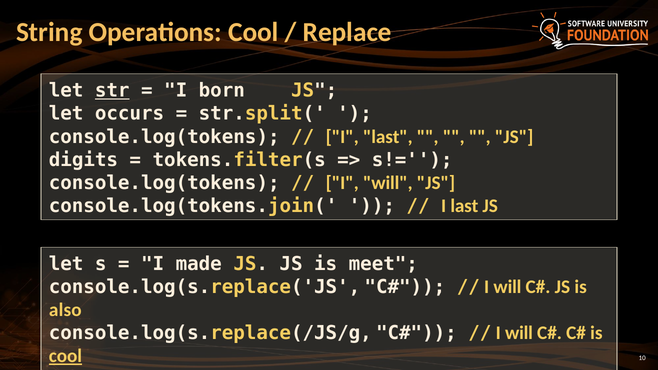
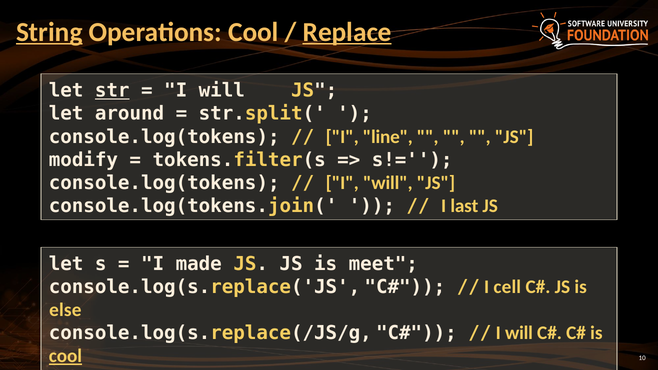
String underline: none -> present (49, 32)
Replace underline: none -> present (347, 32)
born: born -> will (222, 91)
occurs: occurs -> around (130, 114)
last: last -> line (388, 137)
digits: digits -> modify (83, 160)
will: will -> cell (507, 287)
also: also -> else (65, 310)
